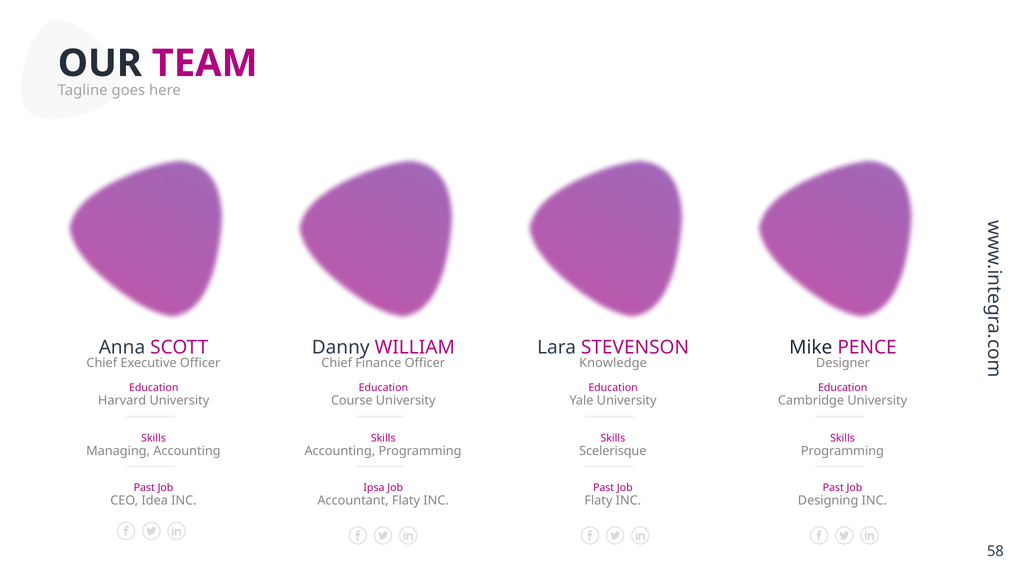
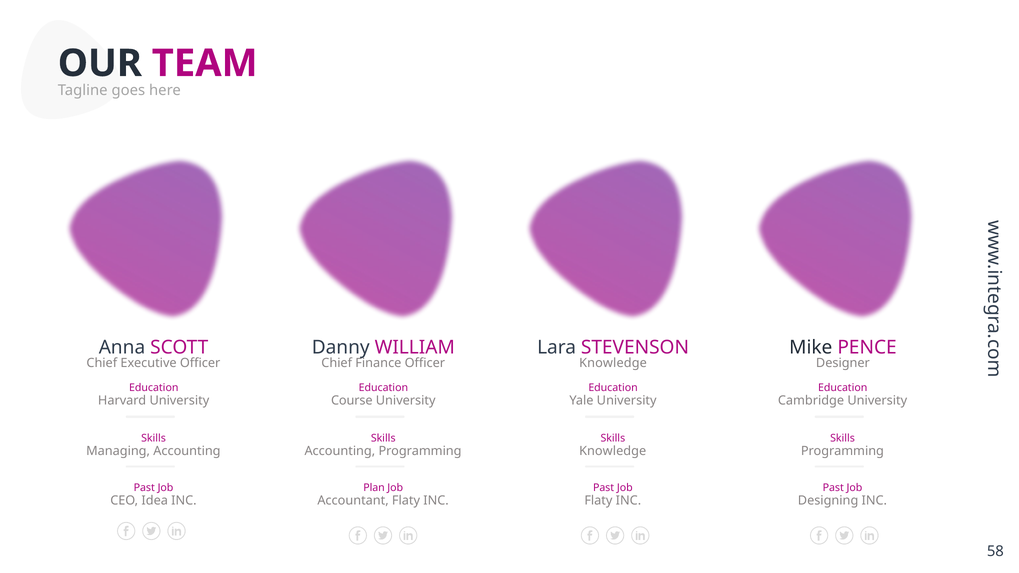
Scelerisque: Scelerisque -> Knowledge (613, 451)
Ipsa: Ipsa -> Plan (374, 488)
